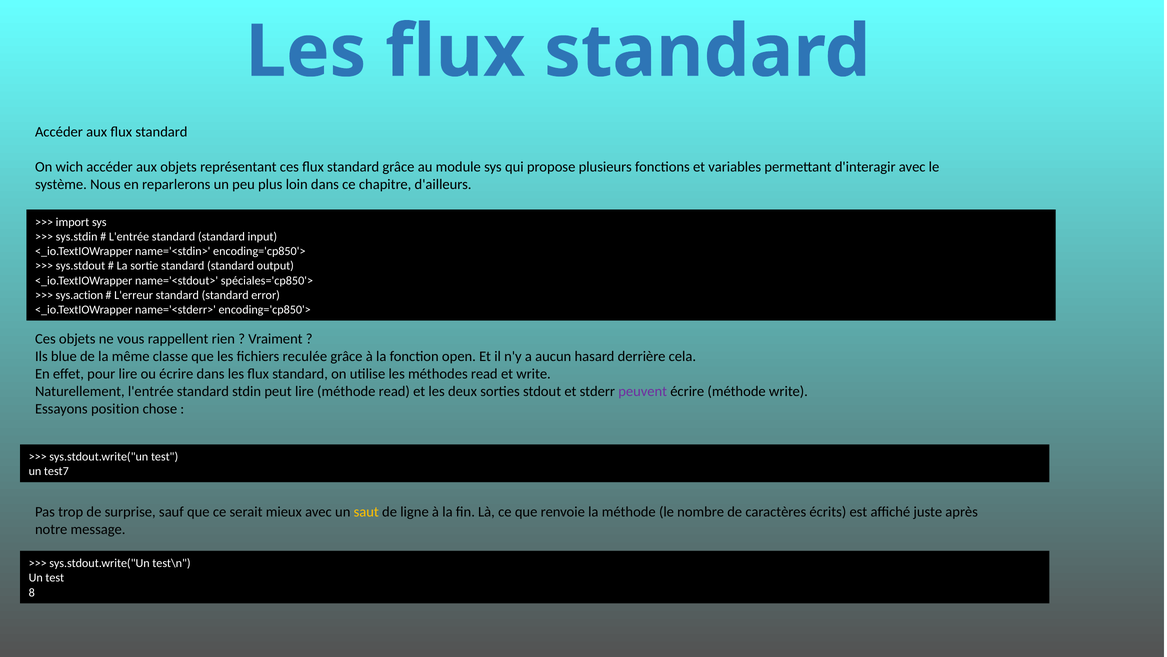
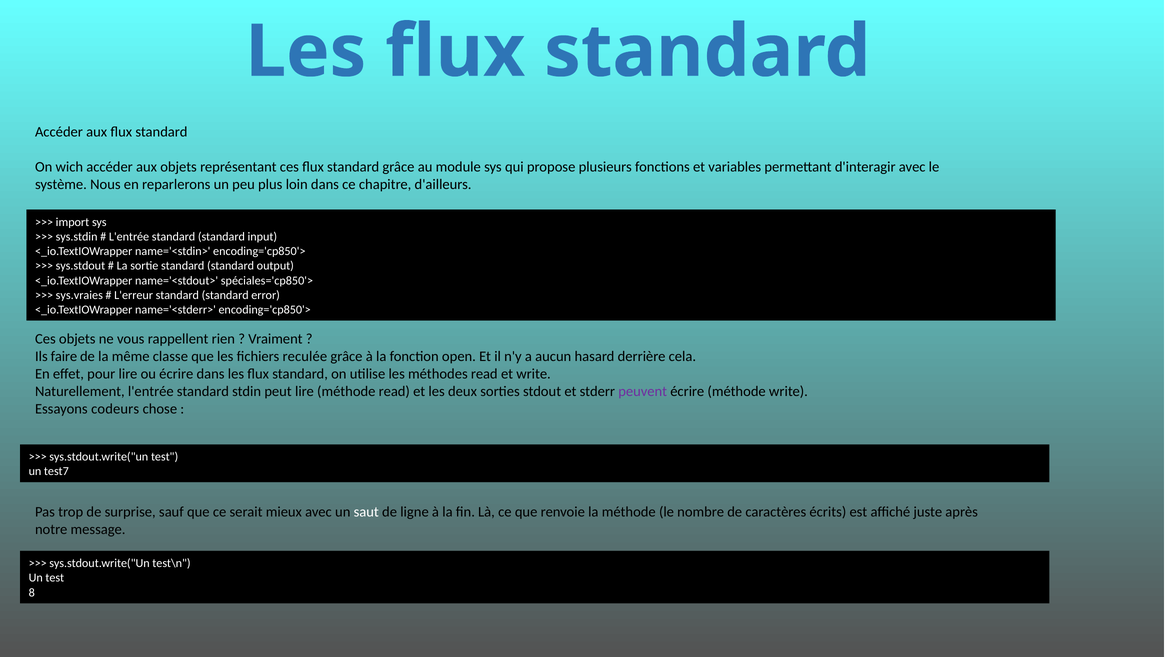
sys.action: sys.action -> sys.vraies (79, 295)
blue: blue -> faire (64, 356)
position: position -> codeurs (115, 409)
saut colour: yellow -> white (366, 511)
